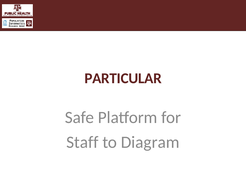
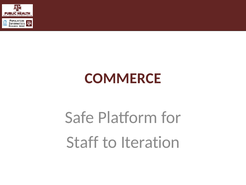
PARTICULAR: PARTICULAR -> COMMERCE (123, 78)
Diagram: Diagram -> Iteration (150, 142)
